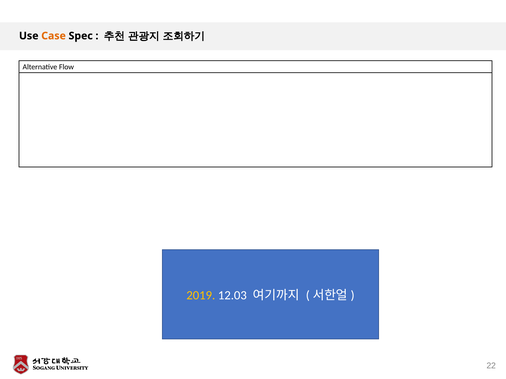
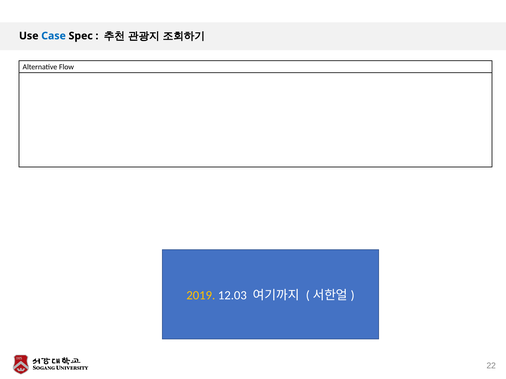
Case colour: orange -> blue (54, 36)
